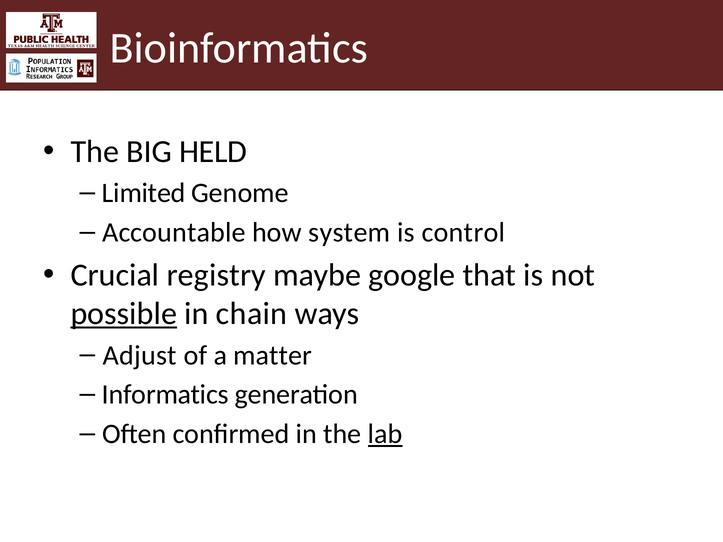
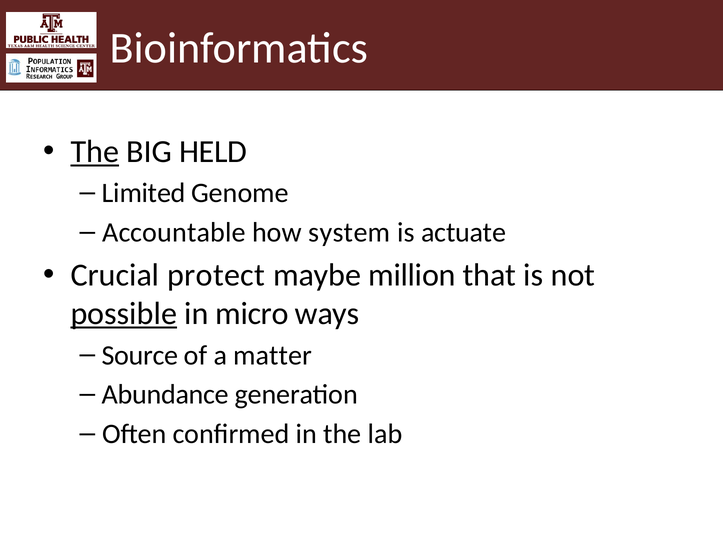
The underline: none -> present (95, 152)
control: control -> actuate (464, 232)
registry: registry -> protect (216, 275)
google: google -> million (412, 275)
chain: chain -> micro (252, 314)
Adjust: Adjust -> Source (140, 355)
Informatics: Informatics -> Abundance (165, 395)
lab underline: present -> none (385, 434)
